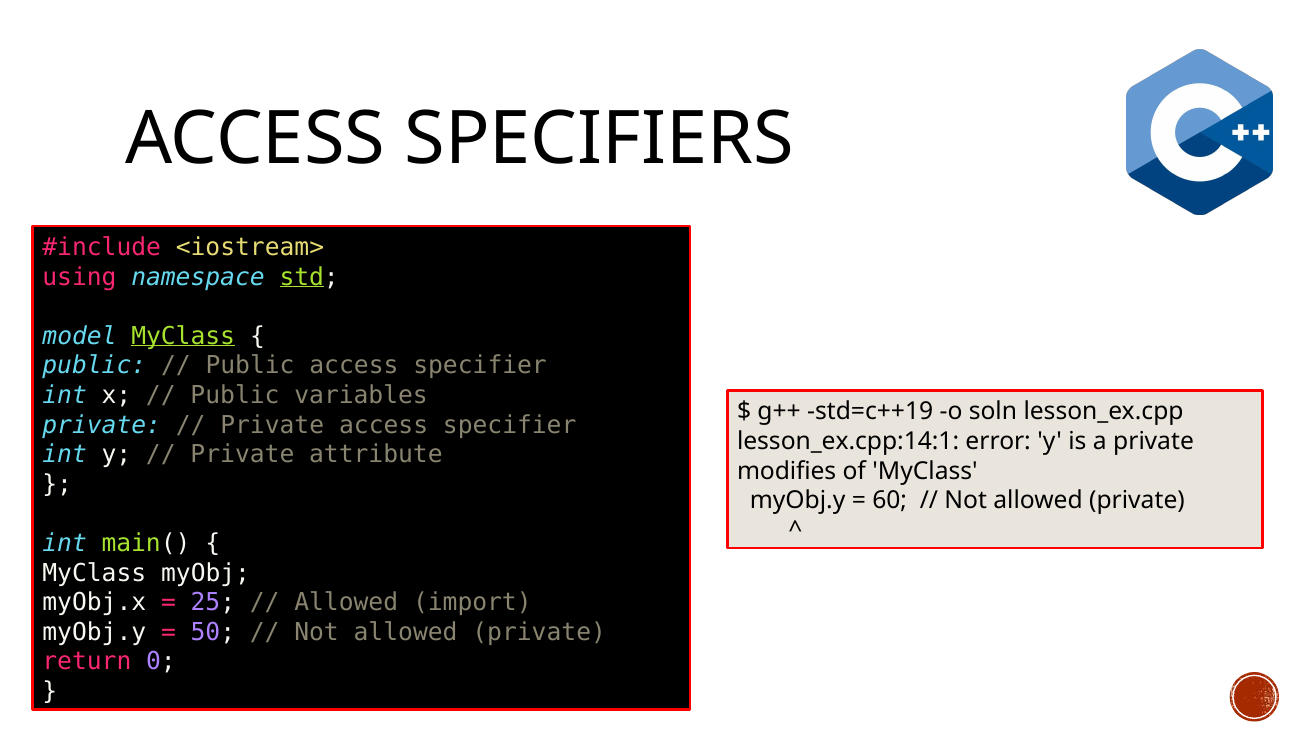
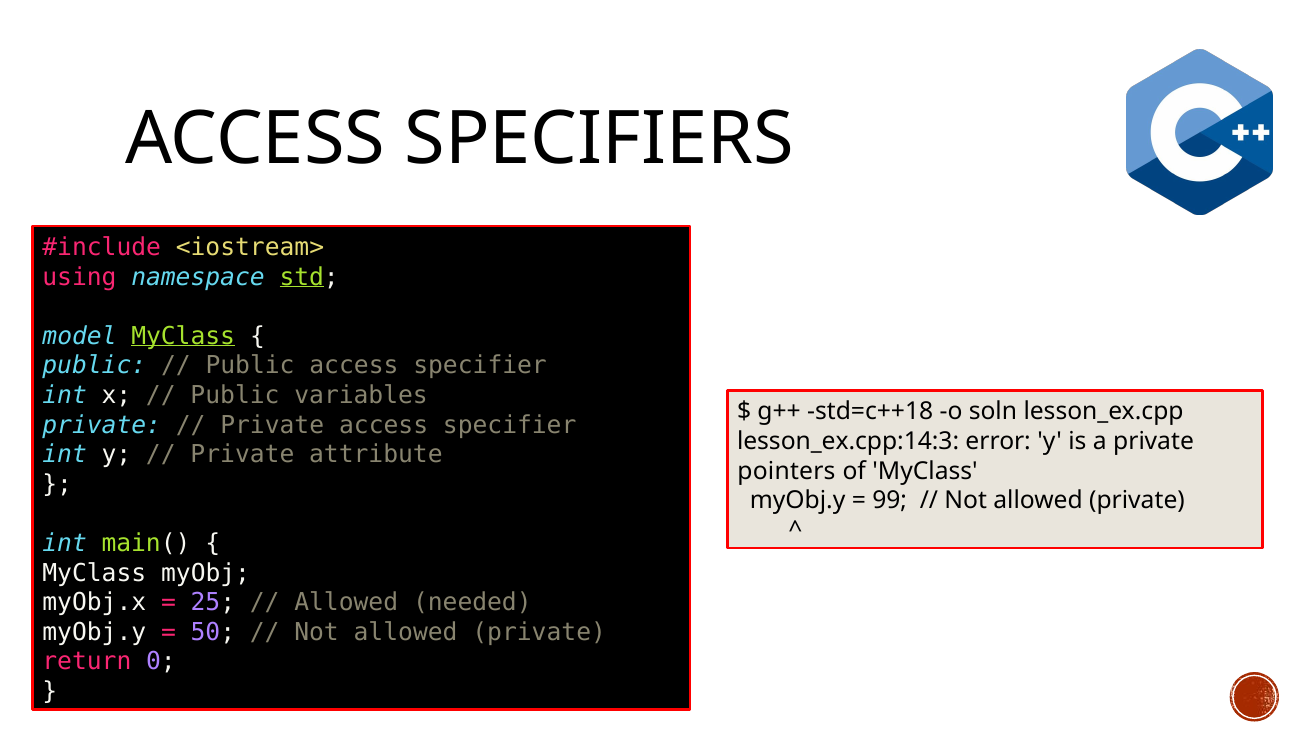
std=c++19: std=c++19 -> std=c++18 (870, 412)
lesson_ex.cpp:14:1: lesson_ex.cpp:14:1 -> lesson_ex.cpp:14:3 (848, 441)
modifies: modifies -> pointers (786, 471)
60: 60 -> 99 (890, 500)
import: import -> needed (472, 602)
